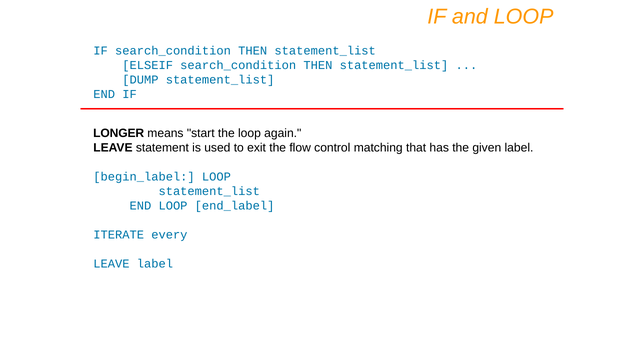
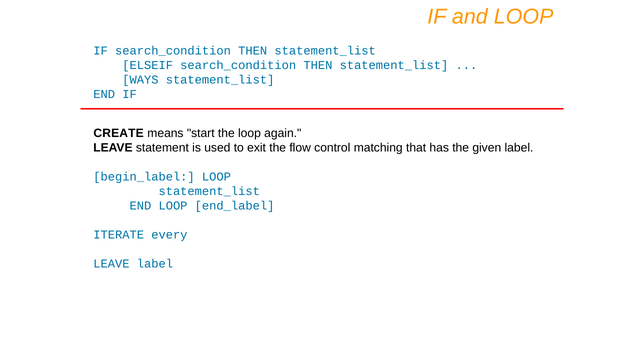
DUMP: DUMP -> WAYS (140, 80)
LONGER: LONGER -> CREATE (119, 133)
